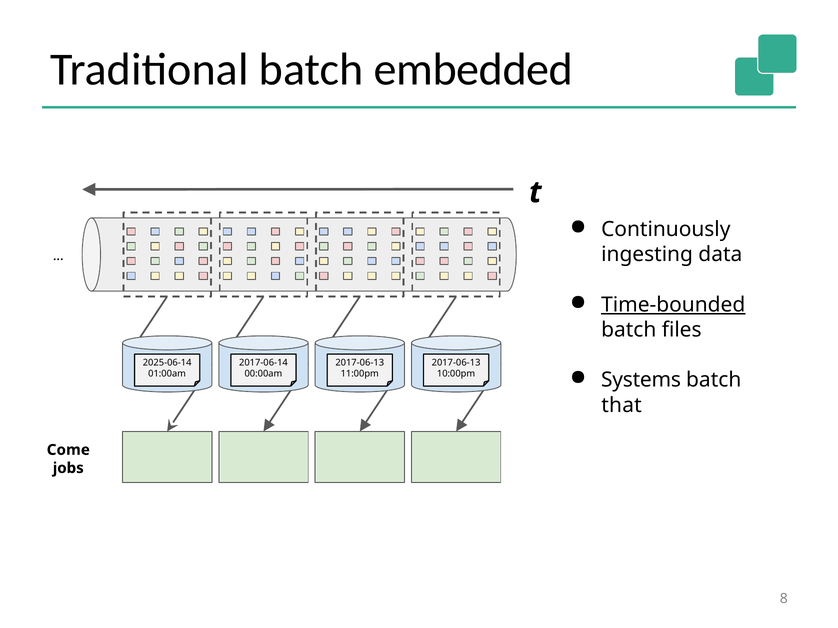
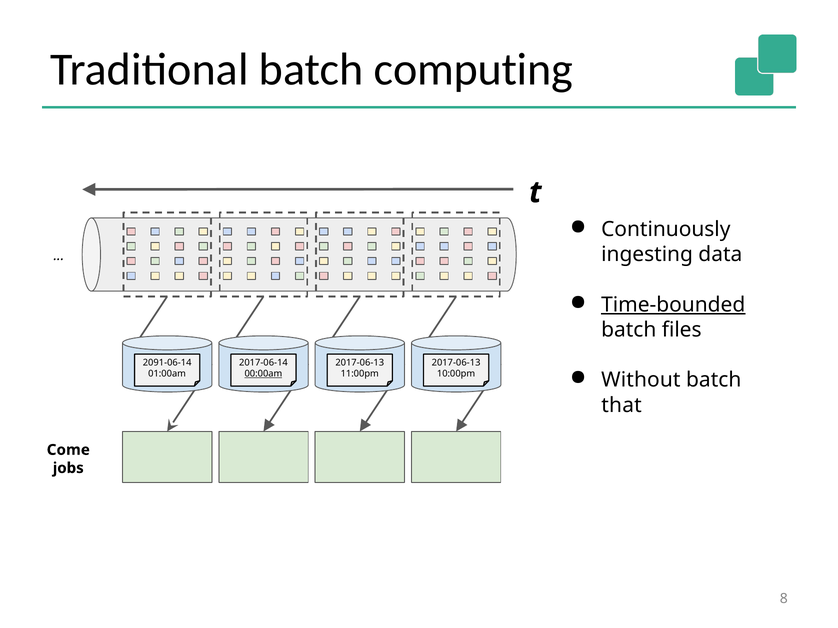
embedded: embedded -> computing (473, 70)
2025-06-14: 2025-06-14 -> 2091-06-14 (167, 363)
Systems: Systems -> Without (641, 380)
00:00am underline: none -> present (263, 374)
